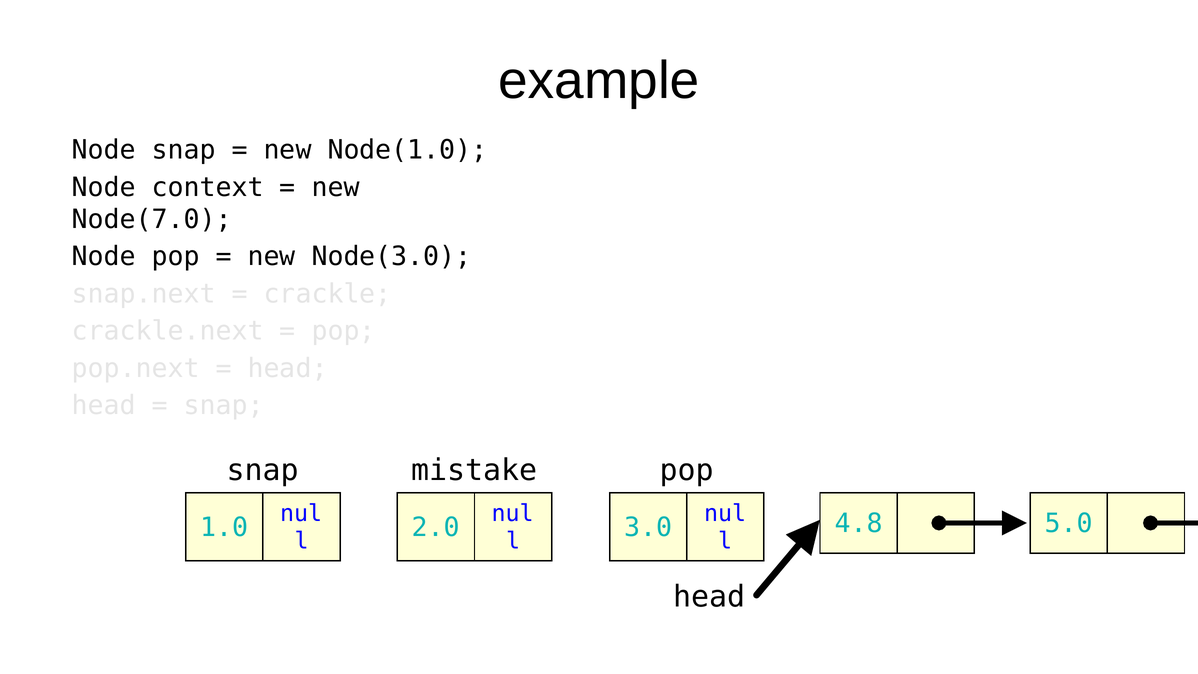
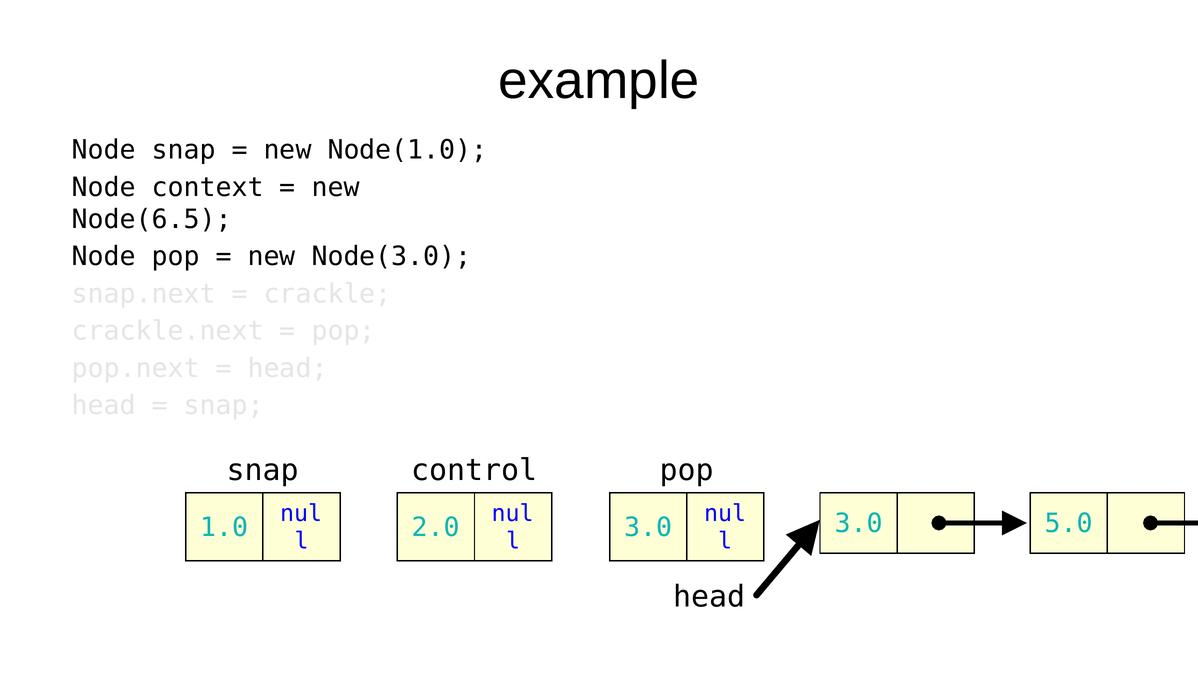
Node(7.0: Node(7.0 -> Node(6.5 (152, 219)
mistake: mistake -> control (474, 470)
4.8: 4.8 -> 3.0 (859, 523)
